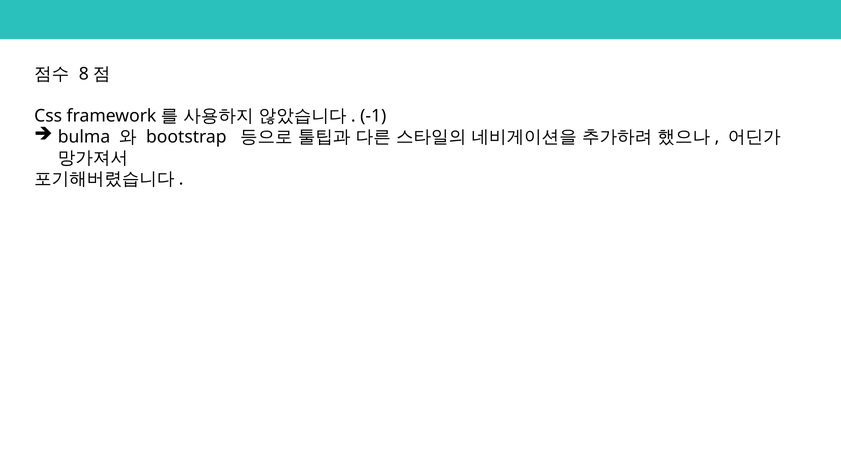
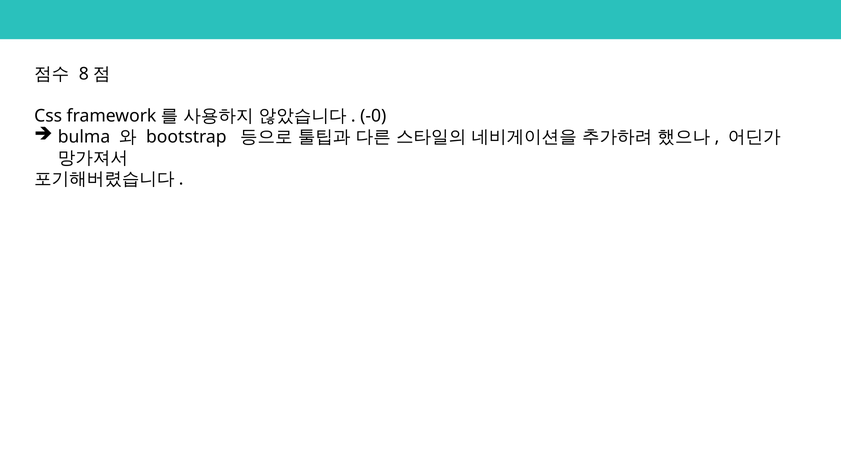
-1: -1 -> -0 (373, 116)
